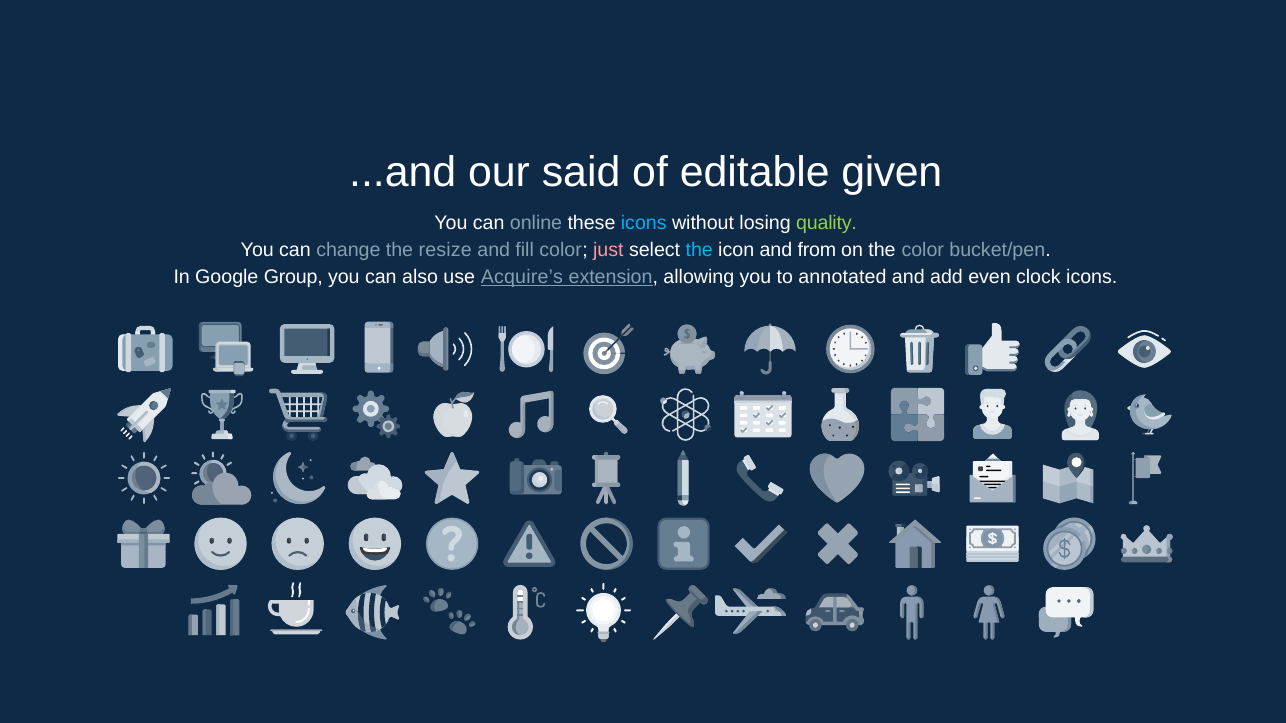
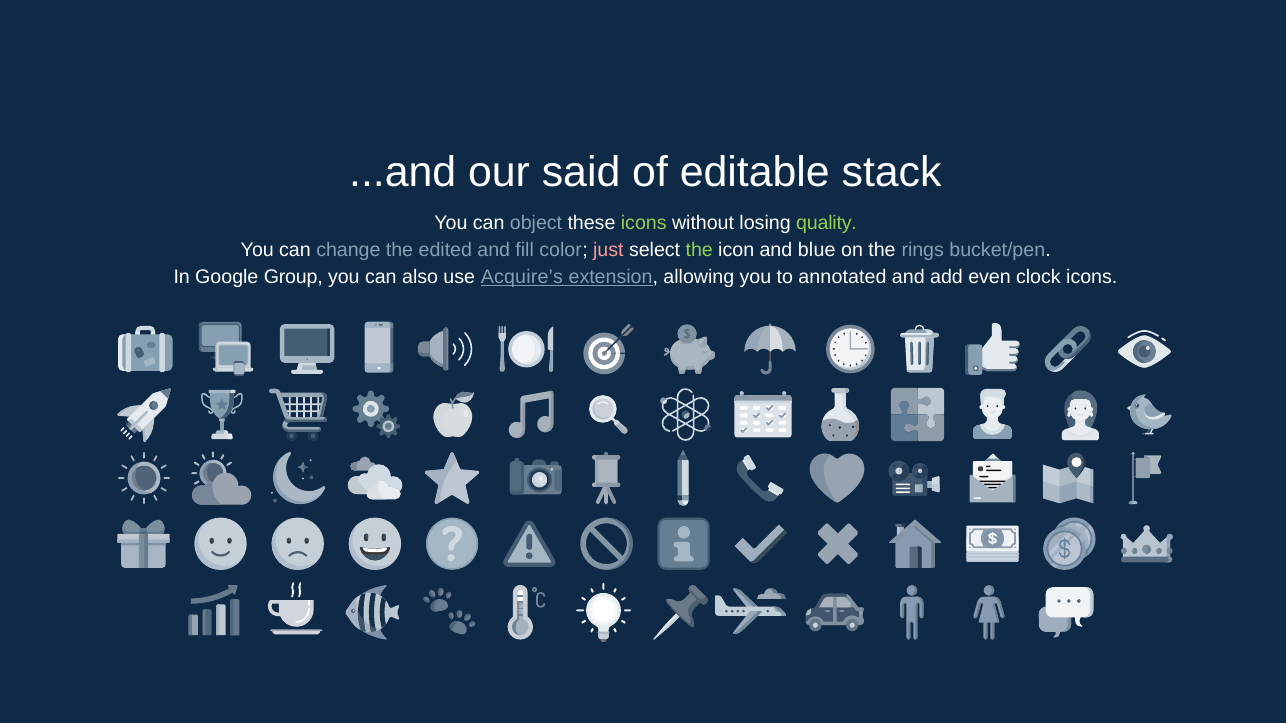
given: given -> stack (892, 173)
online: online -> object (536, 223)
icons colour: light blue -> light green (644, 223)
resize: resize -> edited (445, 250)
the colour: light blue -> light green (699, 250)
from: from -> blue (817, 250)
the color: color -> rings (923, 250)
